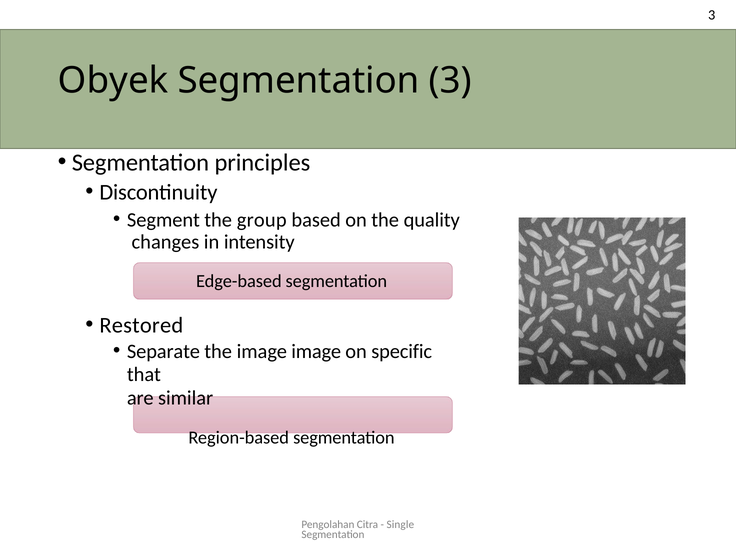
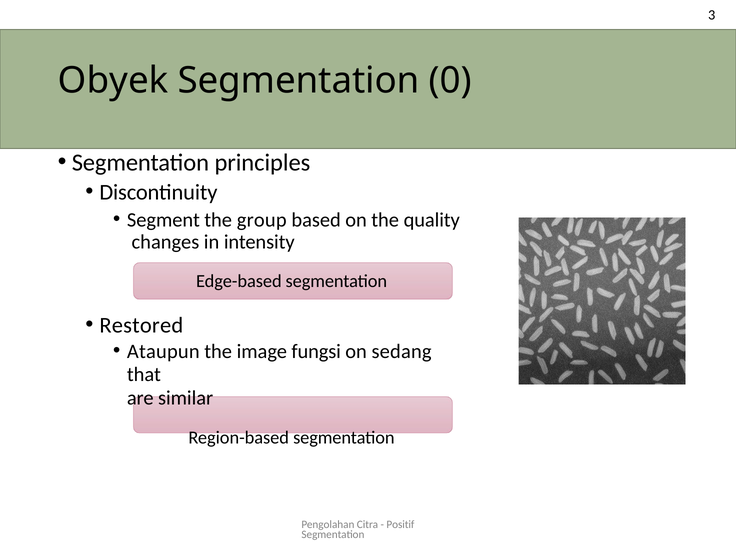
Segmentation 3: 3 -> 0 (450, 81)
Separate: Separate -> Ataupun (163, 351)
image image: image -> fungsi (316, 351)
specific: specific -> sedang (402, 351)
Single: Single -> Positif (400, 525)
